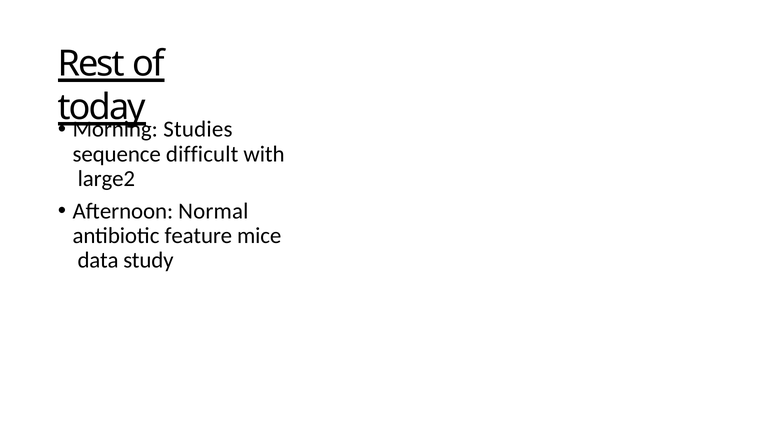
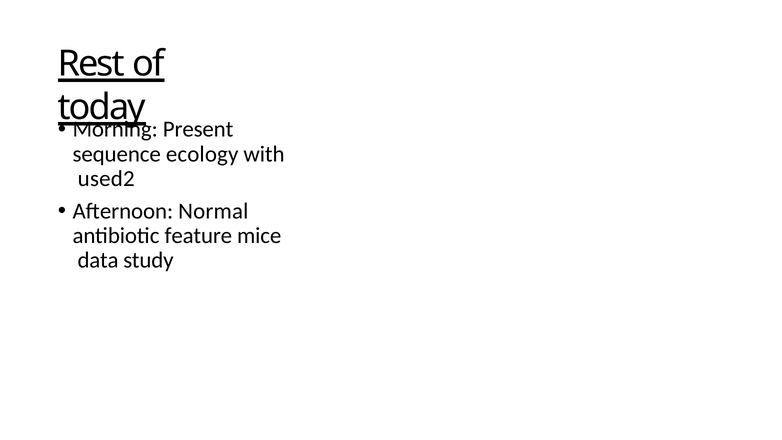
Studies: Studies -> Present (198, 129)
difficult: difficult -> ecology (202, 154)
large2: large2 -> used2 (106, 179)
